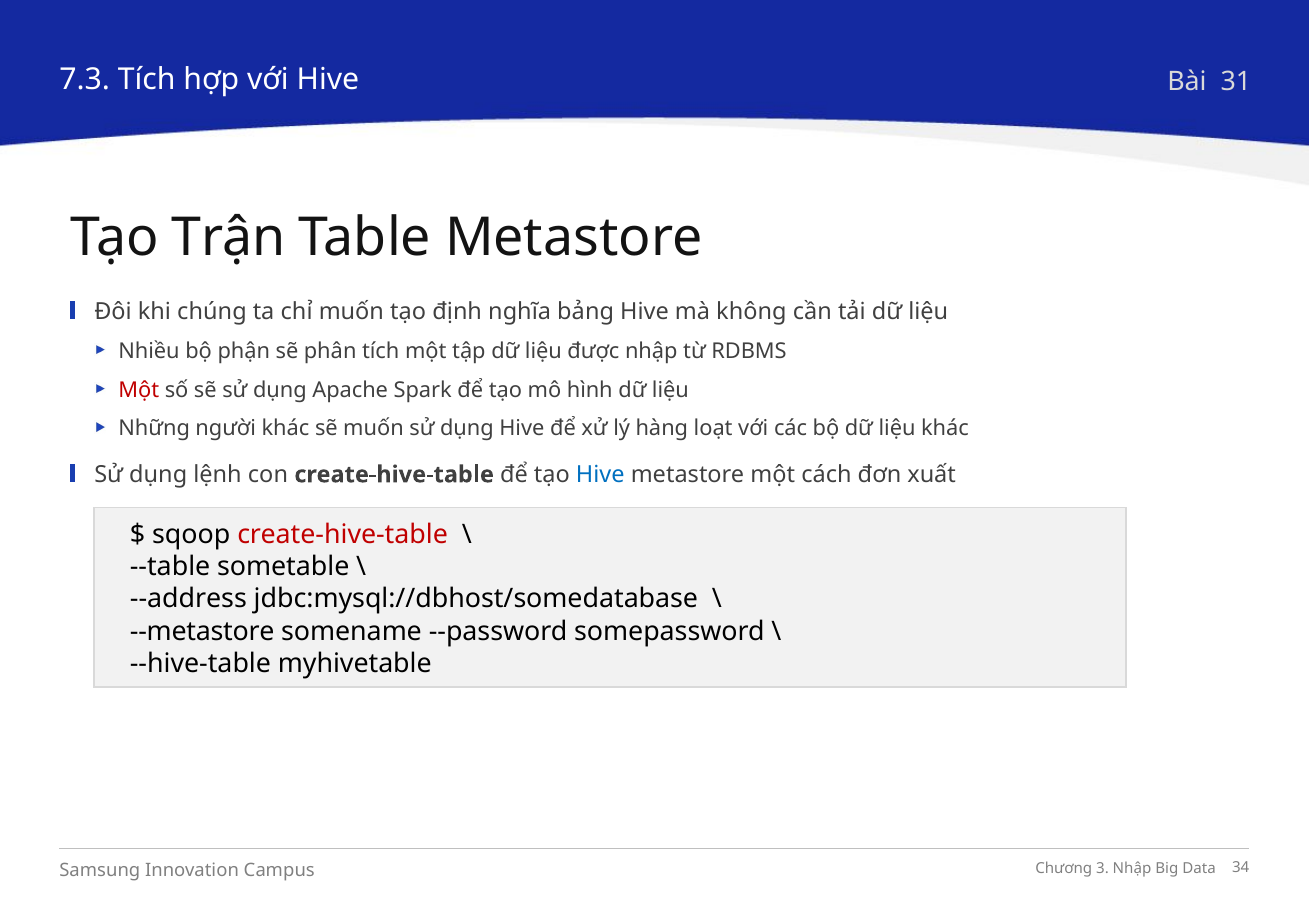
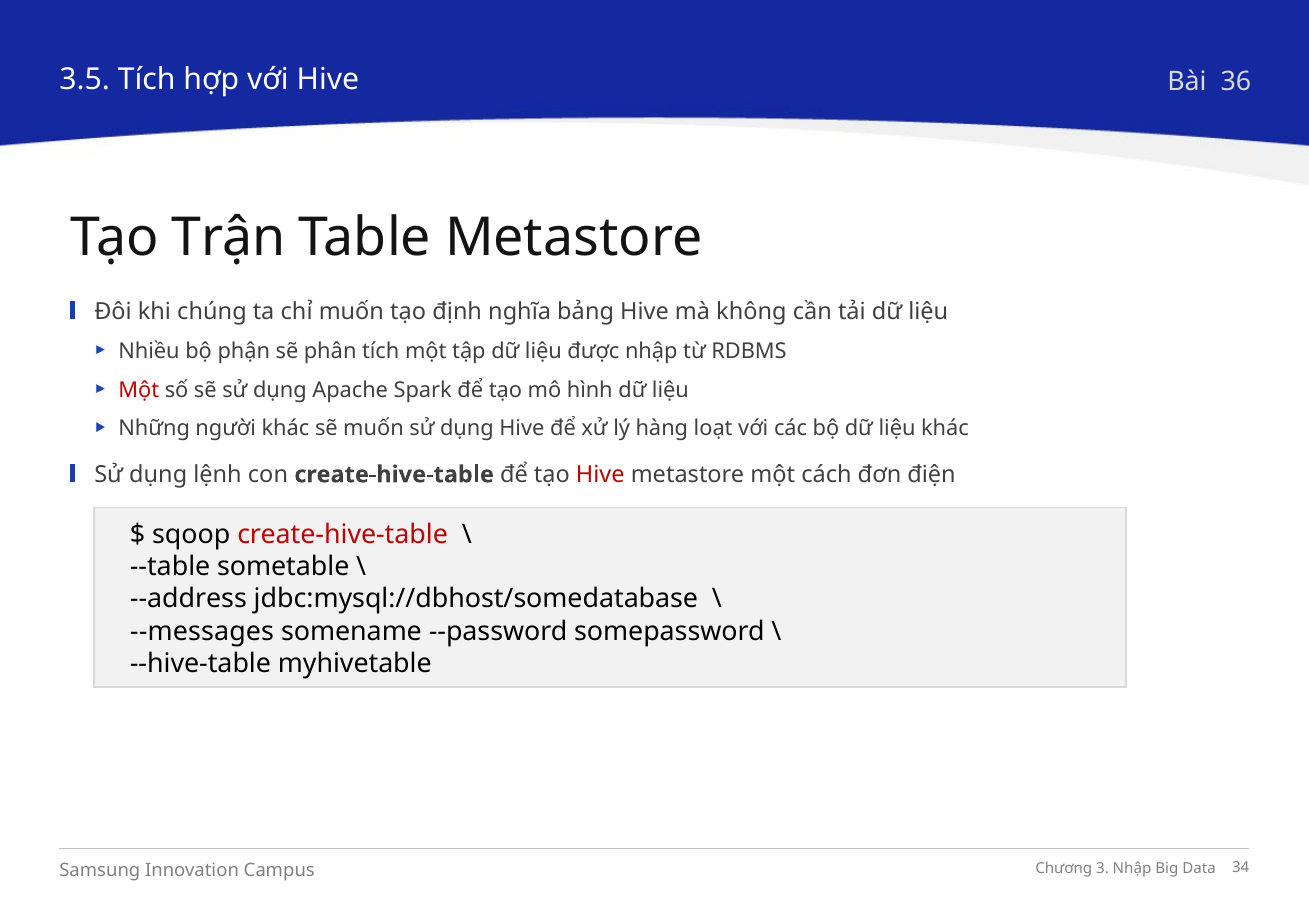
7.3: 7.3 -> 3.5 (85, 79)
31: 31 -> 36 (1236, 82)
Hive colour: blue -> red (600, 475)
xuất: xuất -> điện (932, 475)
--metastore: --metastore -> --messages (202, 631)
